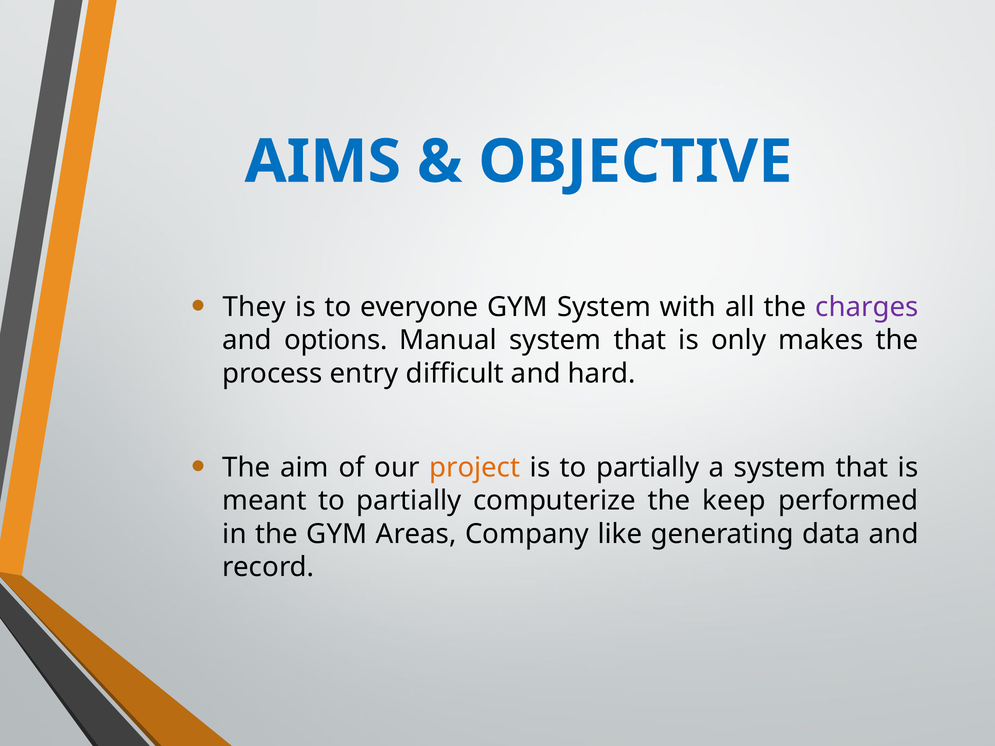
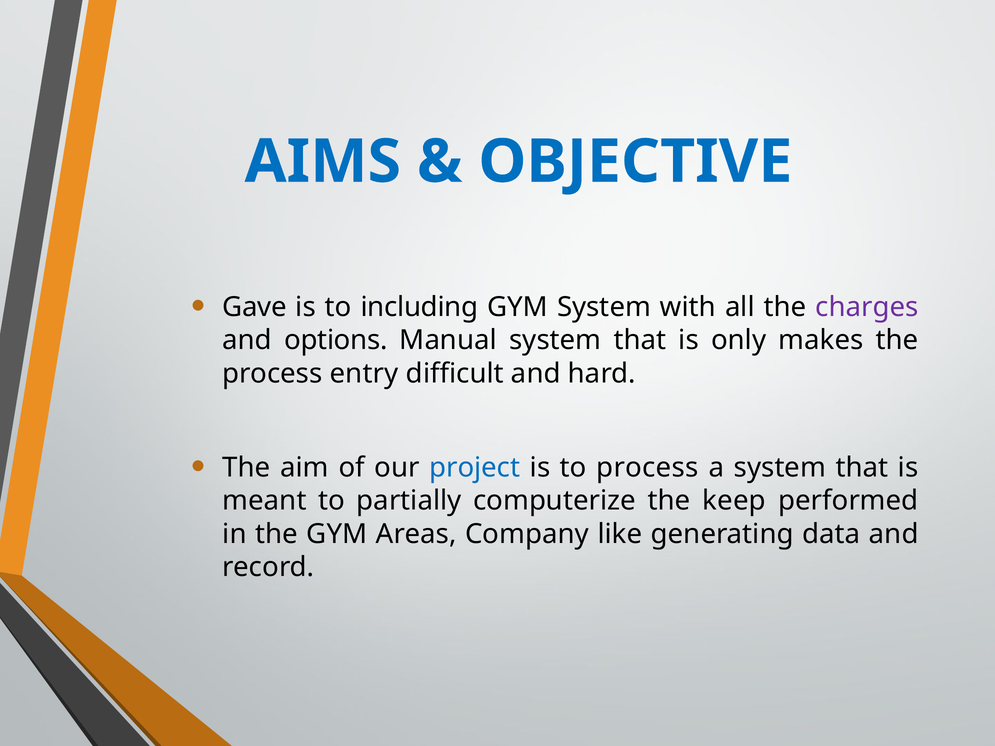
They: They -> Gave (255, 307)
everyone: everyone -> including (419, 307)
project colour: orange -> blue (475, 468)
is to partially: partially -> process (648, 468)
